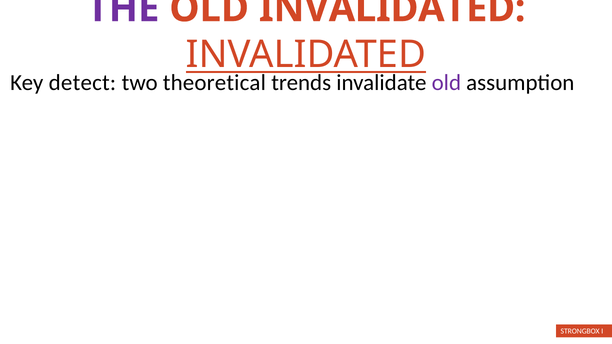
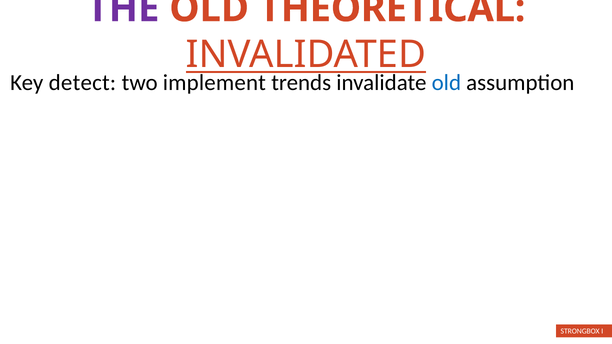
OLD INVALIDATED: INVALIDATED -> THEORETICAL (392, 9)
theoretical: theoretical -> implement (214, 83)
old colour: purple -> blue (446, 83)
